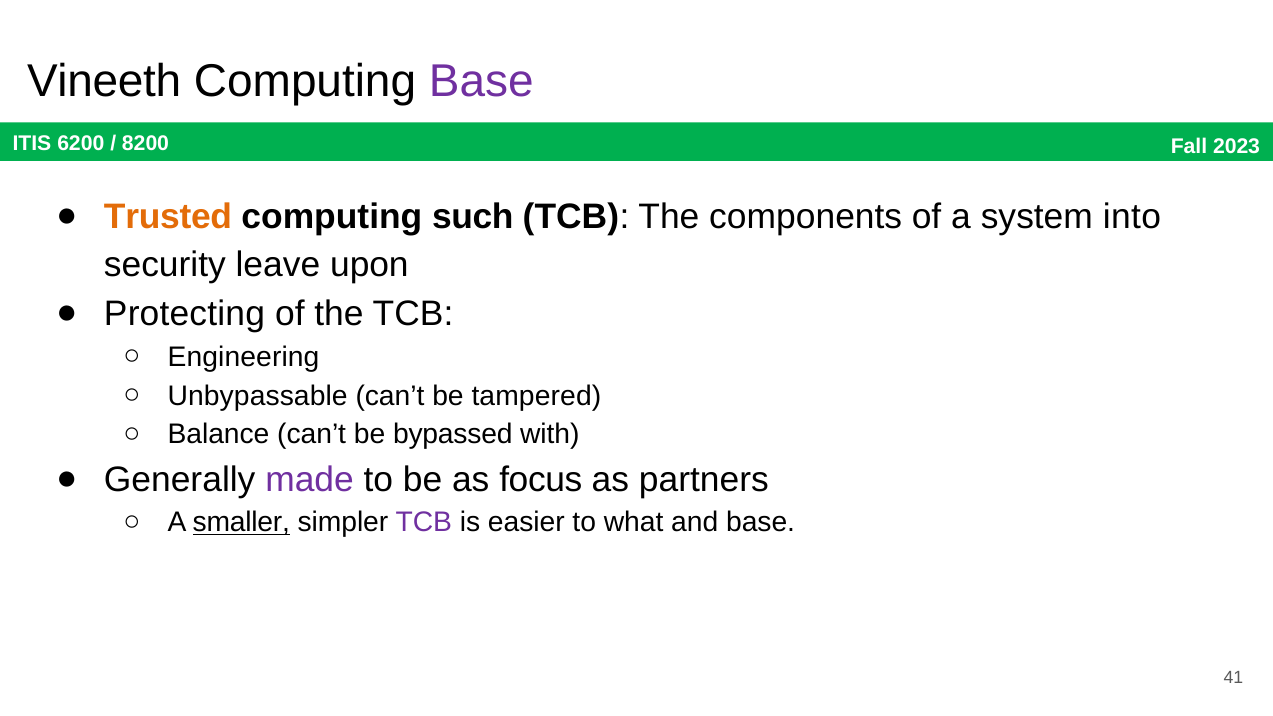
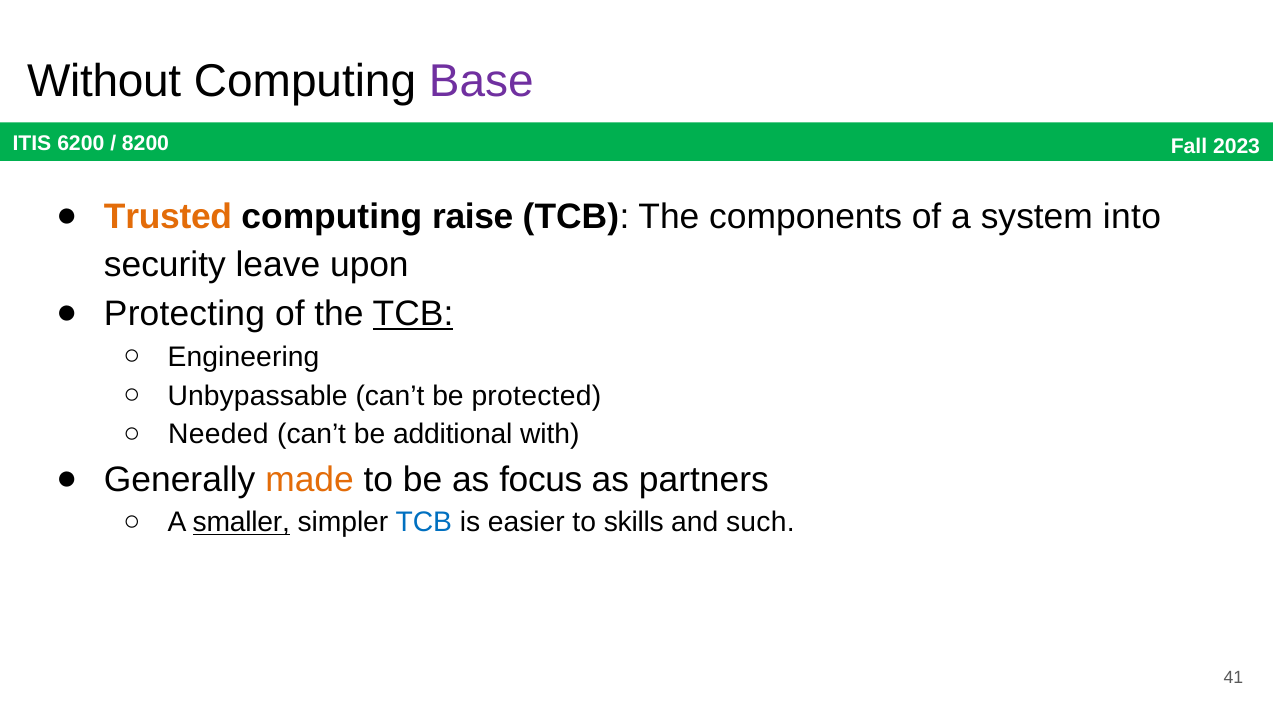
Vineeth: Vineeth -> Without (104, 81)
such: such -> raise (473, 216)
TCB underline: none -> present (413, 314)
tampered: tampered -> protected (536, 396)
Balance: Balance -> Needed (218, 435)
bypassed: bypassed -> additional (453, 435)
made colour: purple -> orange (310, 480)
TCB colour: purple -> blue (424, 523)
what: what -> skills (634, 523)
and base: base -> such (760, 523)
